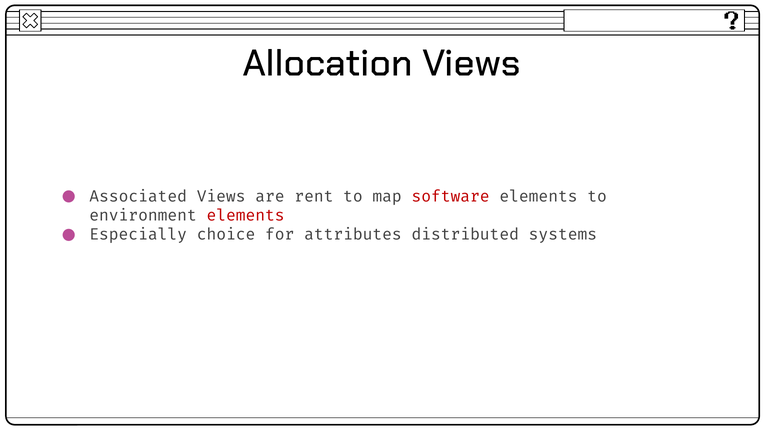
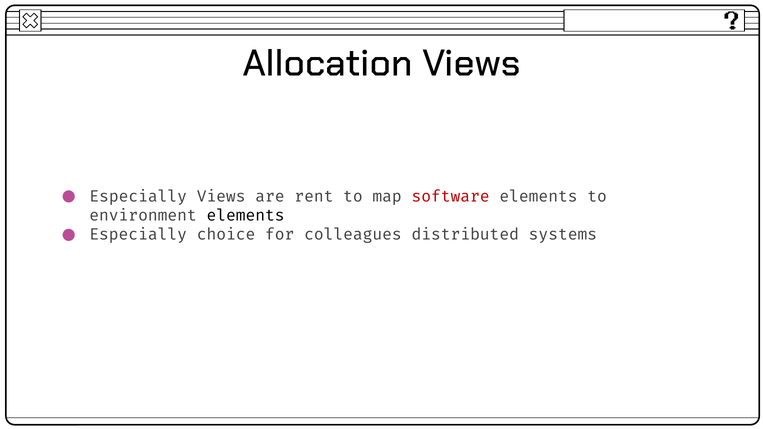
Associated: Associated -> Especially (138, 197)
elements colour: red -> black (246, 216)
attributes: attributes -> colleagues (353, 235)
